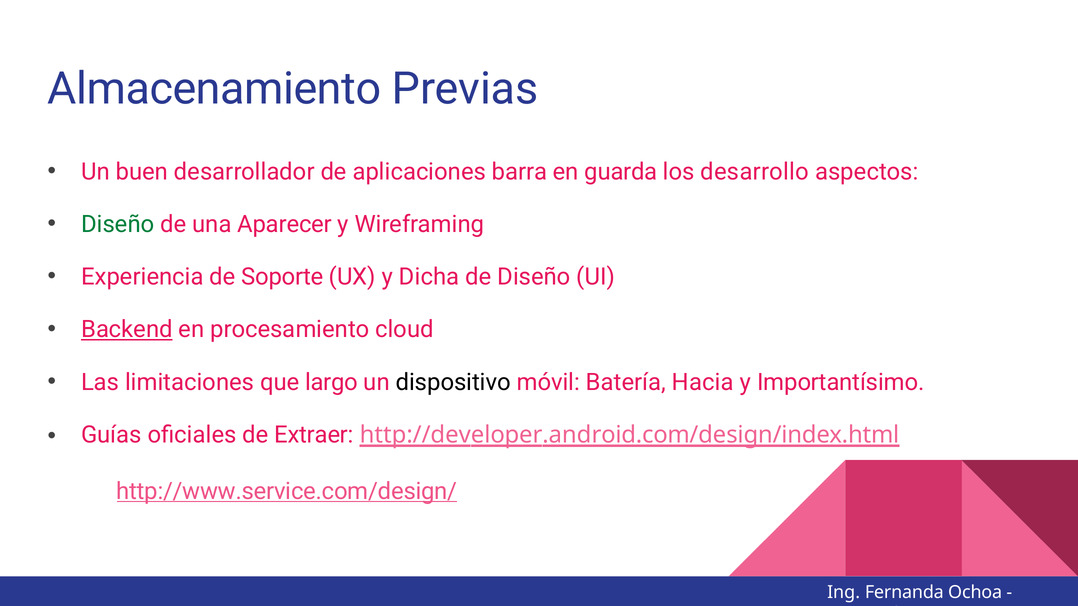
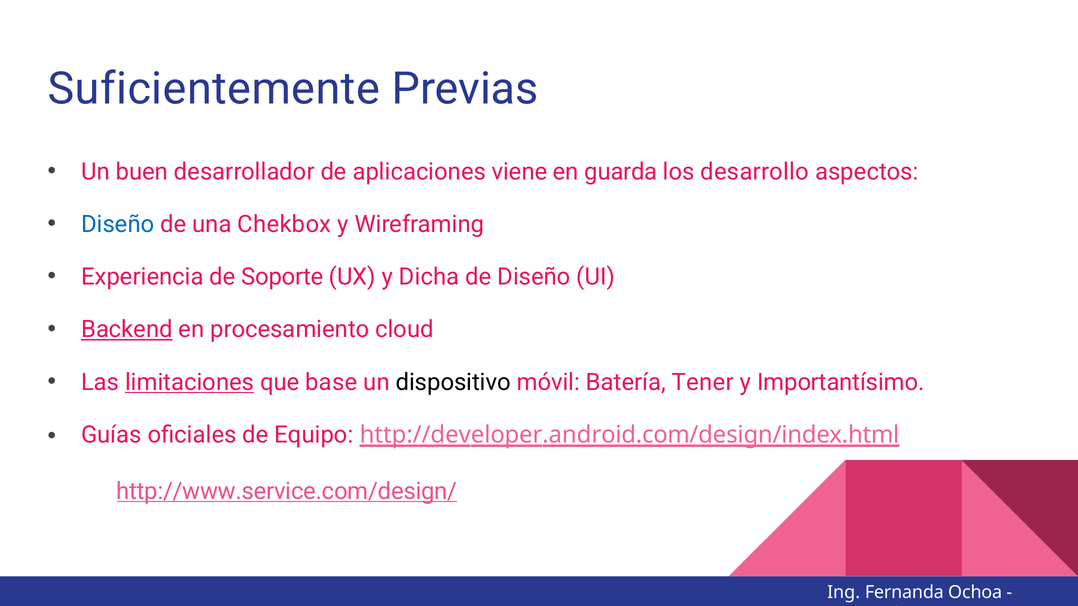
Almacenamiento: Almacenamiento -> Suficientemente (214, 89)
barra: barra -> viene (520, 172)
Diseño colour: green -> blue (118, 224)
Aparecer: Aparecer -> Chekbox (284, 224)
limitaciones underline: none -> present (190, 382)
largo: largo -> base (331, 382)
Hacia: Hacia -> Tener (703, 382)
Extraer: Extraer -> Equipo (314, 435)
